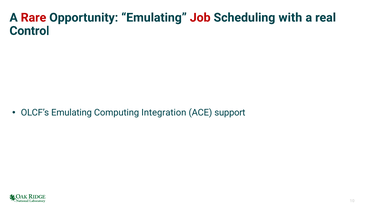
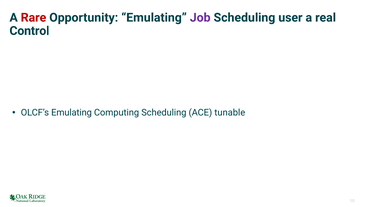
Job colour: red -> purple (200, 18)
with: with -> user (290, 18)
Computing Integration: Integration -> Scheduling (164, 113)
support: support -> tunable (230, 113)
